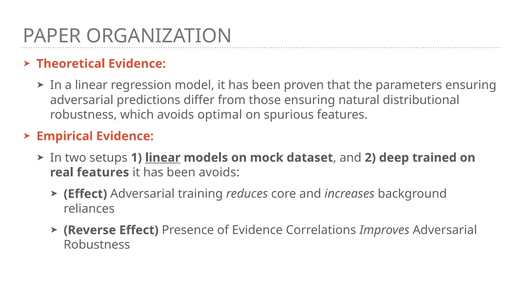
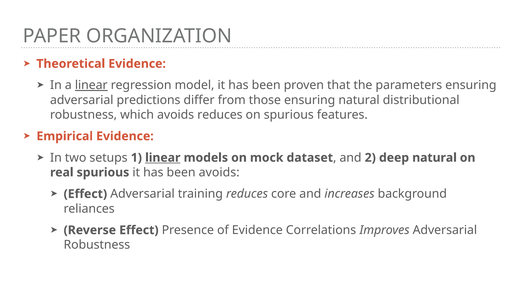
linear underline: none -> present (91, 85)
avoids optimal: optimal -> reduces (220, 115)
deep trained: trained -> natural (434, 158)
real features: features -> spurious (103, 172)
